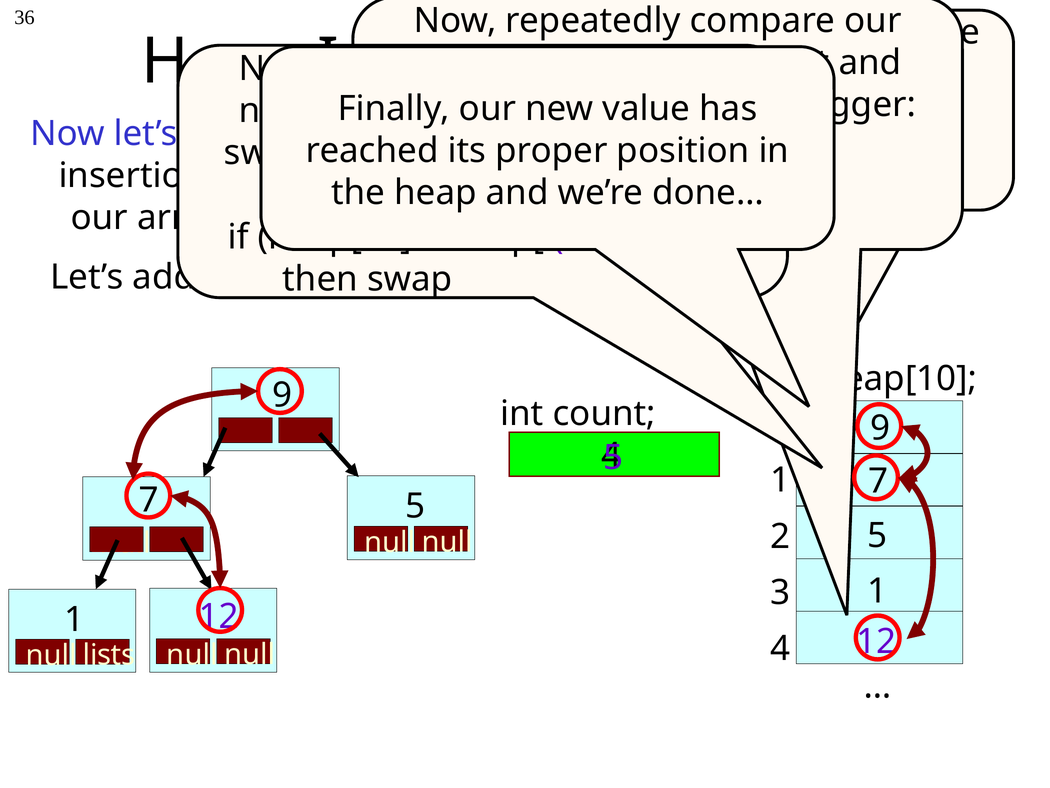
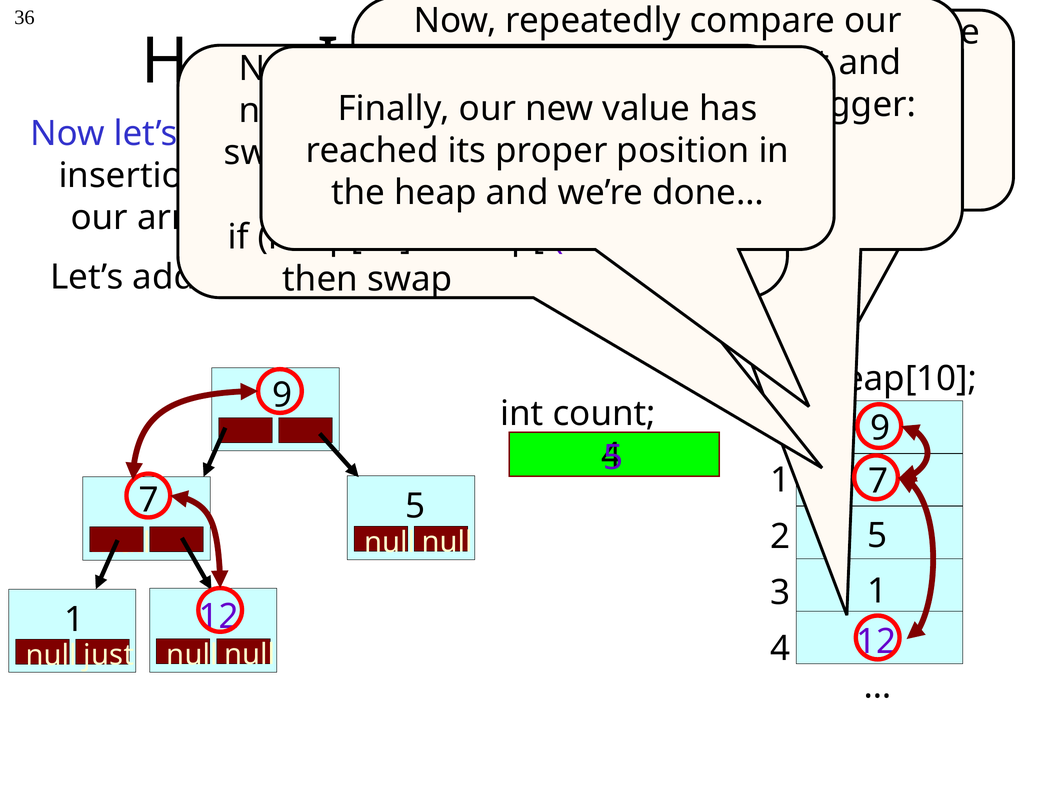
lists: lists -> just (109, 655)
